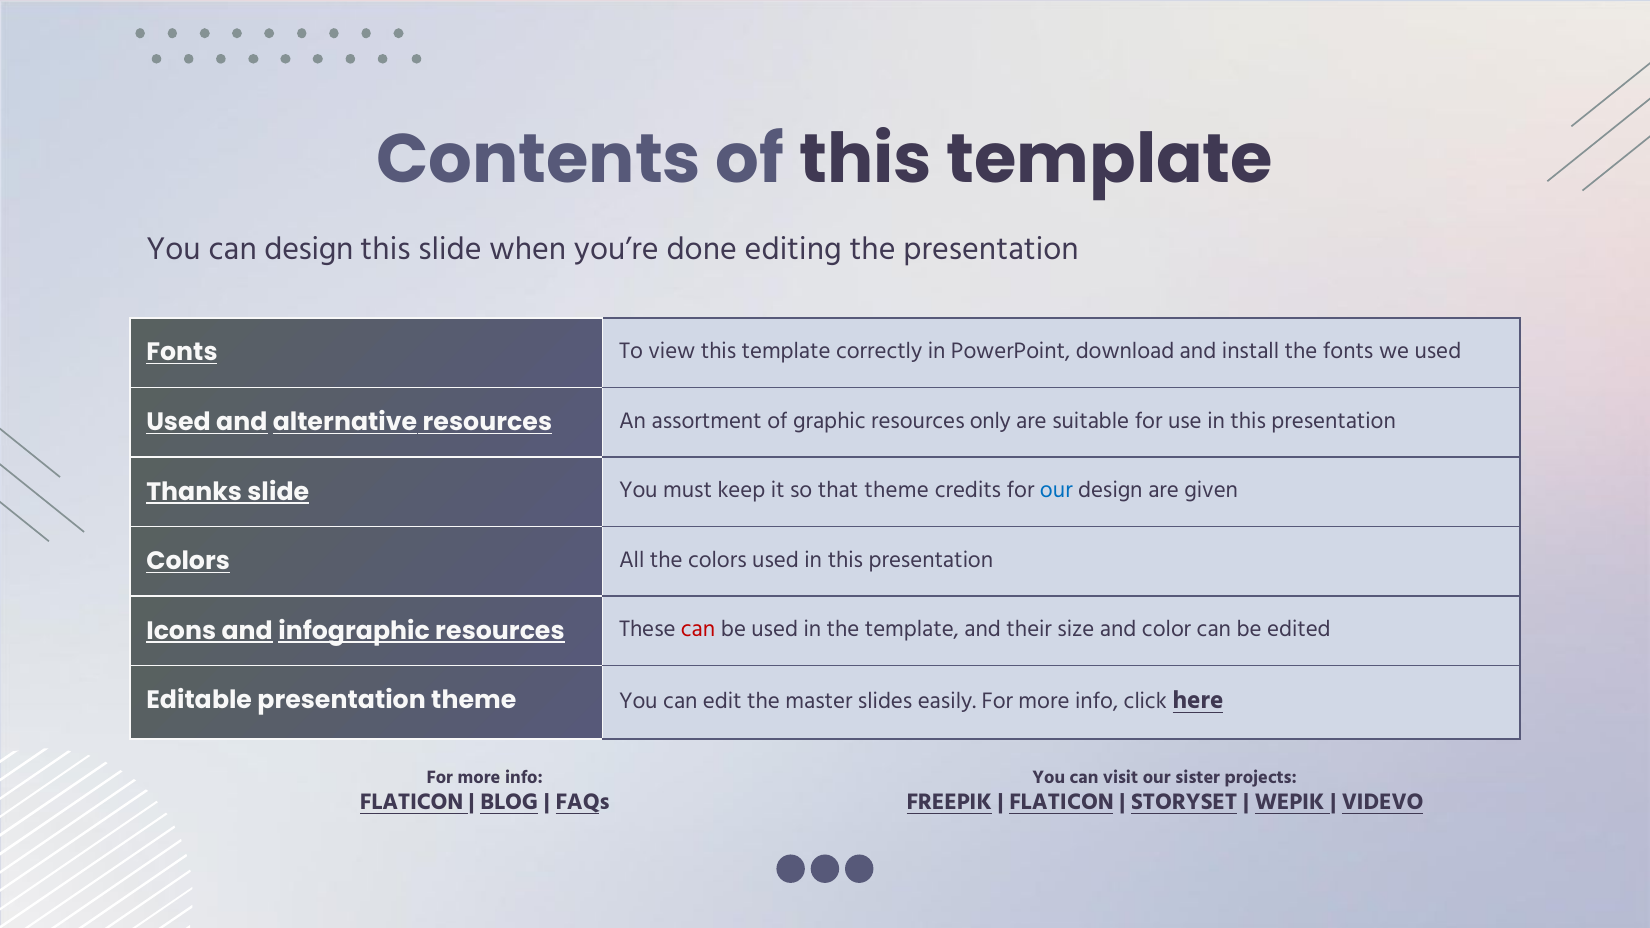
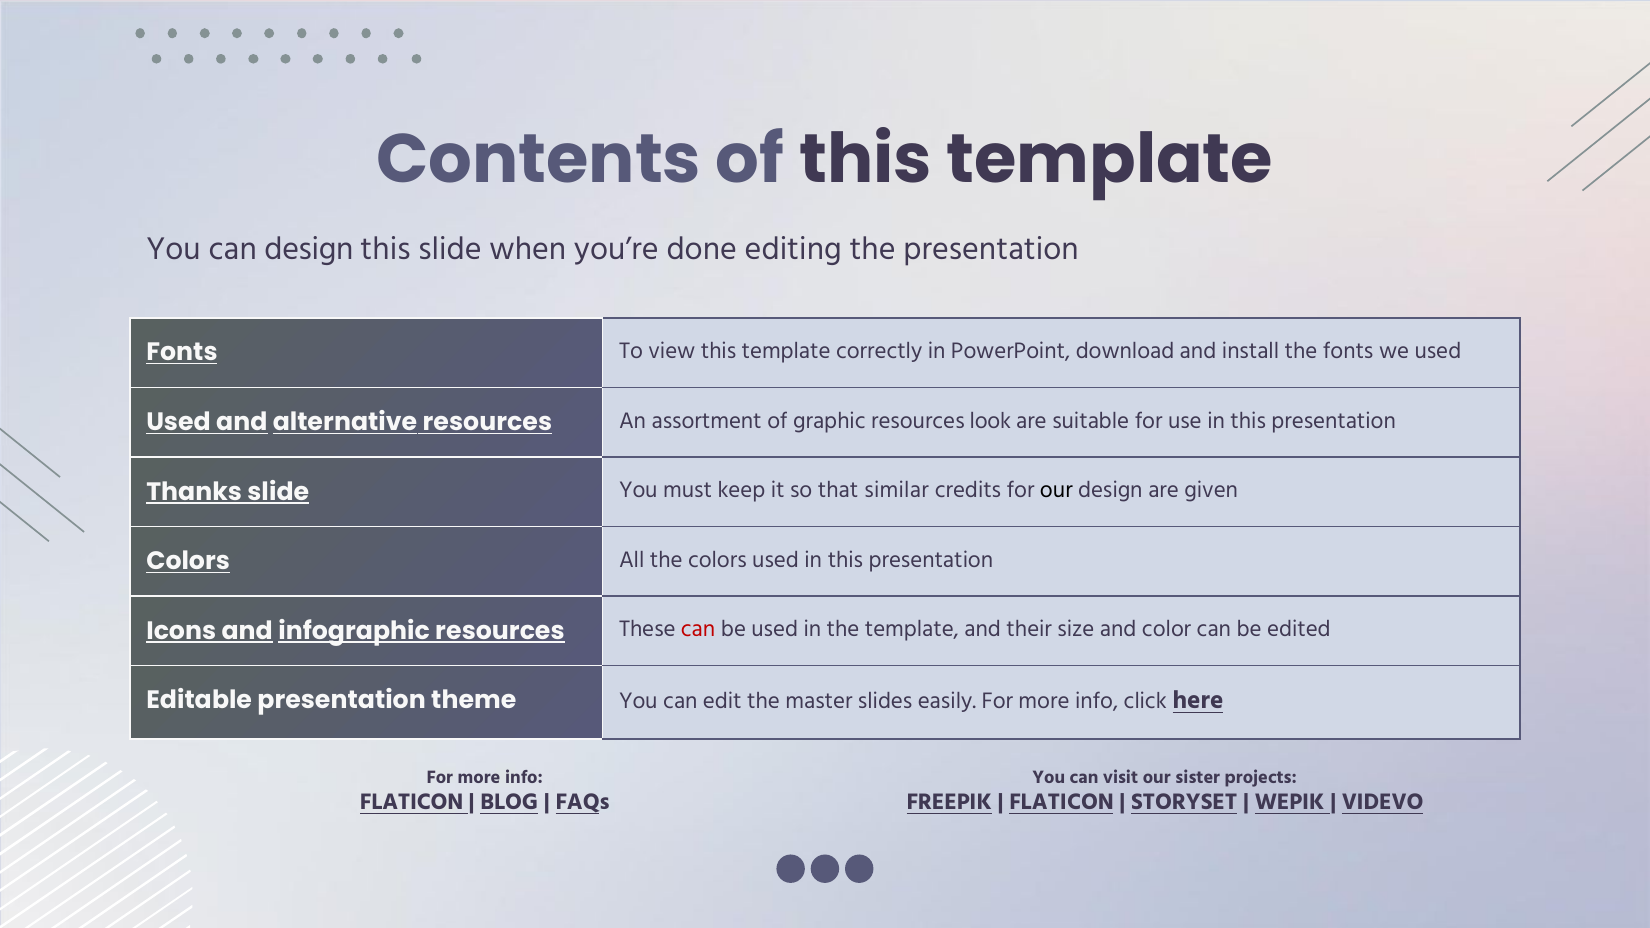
only: only -> look (990, 421)
that theme: theme -> similar (897, 490)
our colour: blue -> black (1056, 490)
